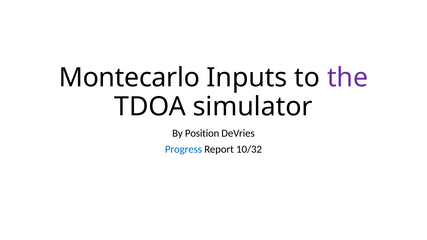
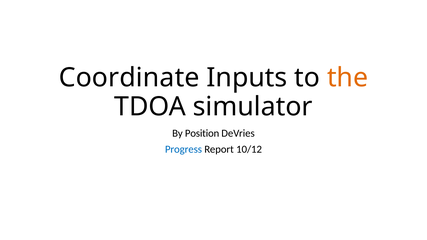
Montecarlo: Montecarlo -> Coordinate (129, 78)
the colour: purple -> orange (348, 78)
10/32: 10/32 -> 10/12 (249, 149)
